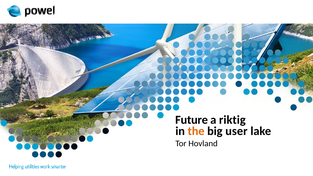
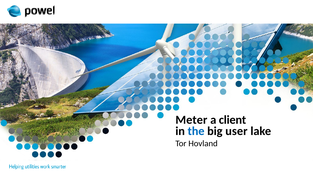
Future: Future -> Meter (191, 120)
riktig: riktig -> client (232, 120)
the colour: orange -> blue (196, 131)
